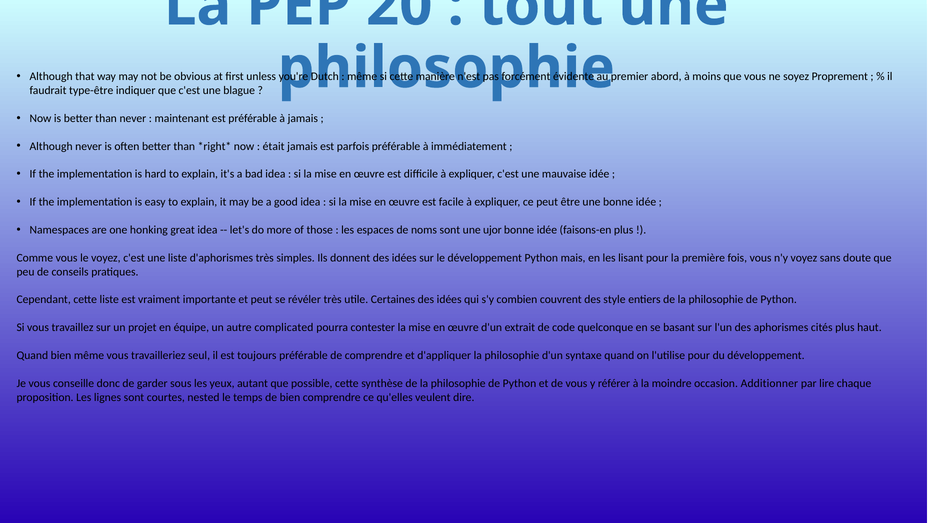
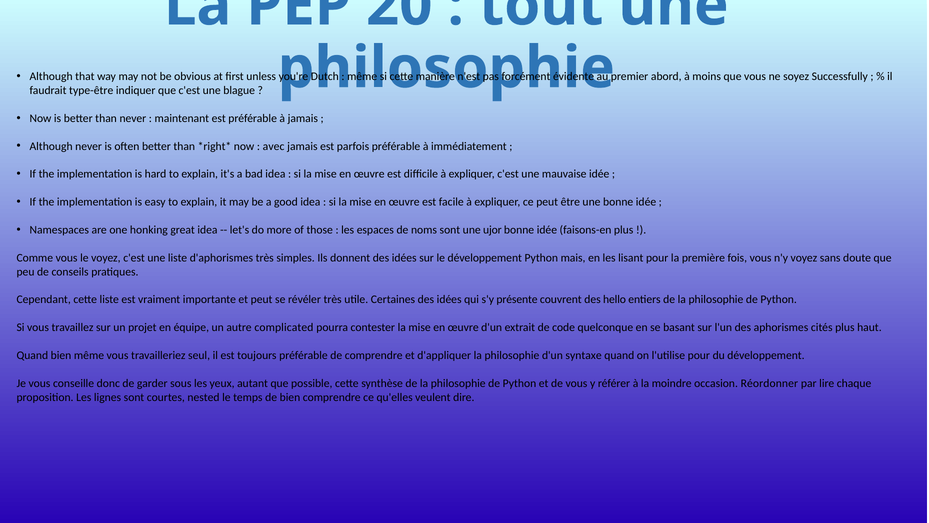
Proprement: Proprement -> Successfully (840, 76)
était: était -> avec (274, 146)
combien: combien -> présente (517, 299)
style: style -> hello (615, 299)
Additionner: Additionner -> Réordonner (769, 383)
